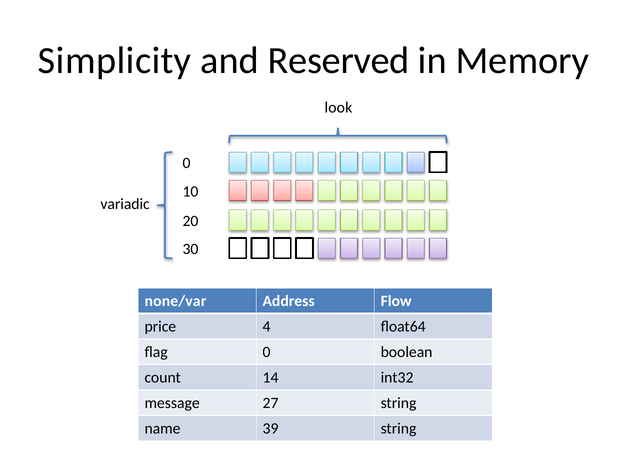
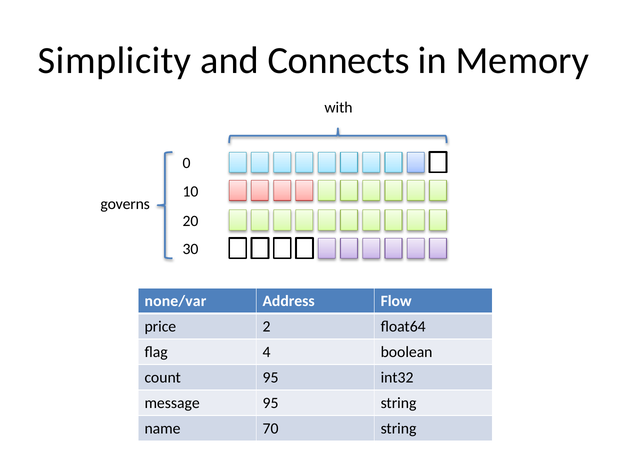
Reserved: Reserved -> Connects (339, 61)
look: look -> with (339, 108)
variadic: variadic -> governs (125, 204)
4: 4 -> 2 (267, 326)
flag 0: 0 -> 4 (267, 352)
count 14: 14 -> 95 (271, 377)
message 27: 27 -> 95 (271, 403)
39: 39 -> 70 (271, 428)
